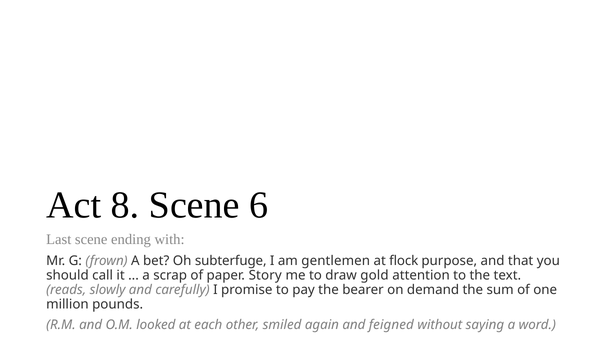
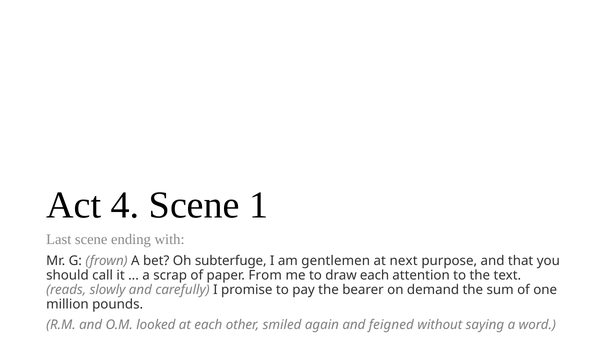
8: 8 -> 4 (125, 205)
6: 6 -> 1 (259, 205)
flock: flock -> next (404, 261)
Story: Story -> From (265, 276)
draw gold: gold -> each (375, 276)
